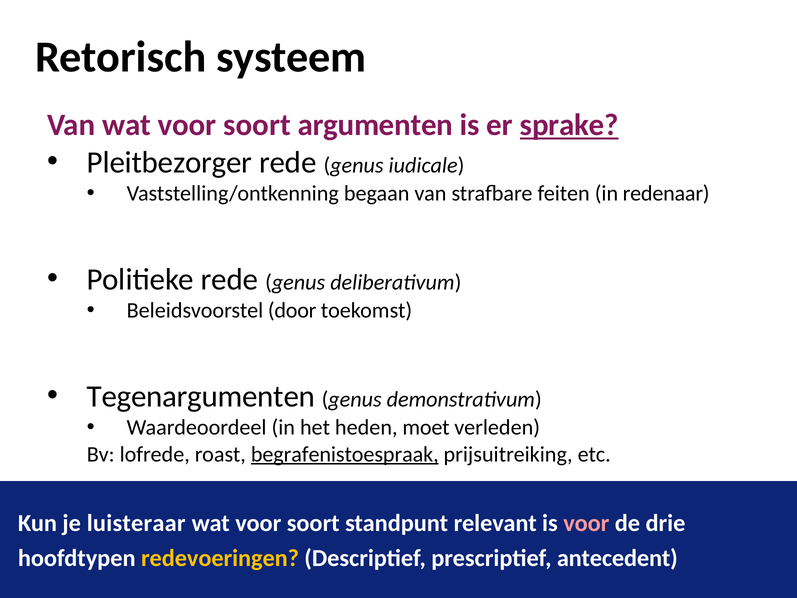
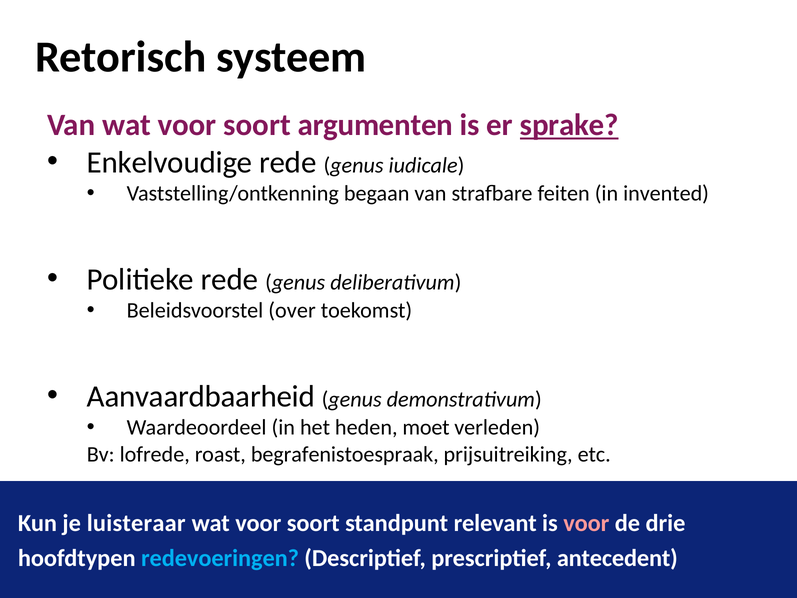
Pleitbezorger: Pleitbezorger -> Enkelvoudige (170, 162)
redenaar: redenaar -> invented (666, 194)
door: door -> over (292, 311)
Tegenargumenten: Tegenargumenten -> Aanvaardbaarheid (201, 396)
begrafenistoespraak underline: present -> none (345, 454)
redevoeringen colour: yellow -> light blue (220, 558)
